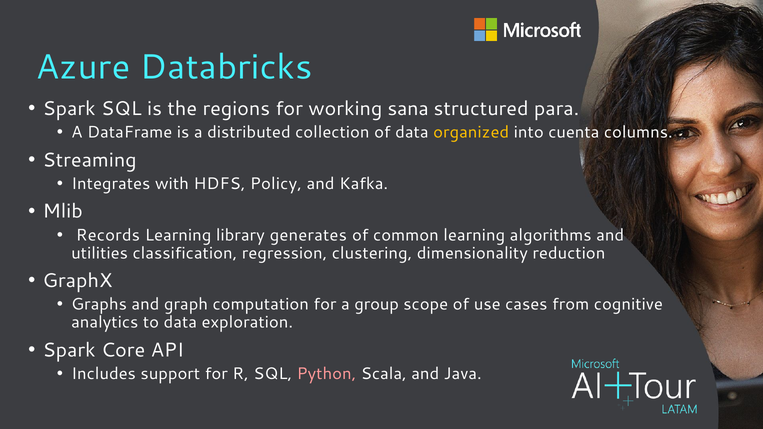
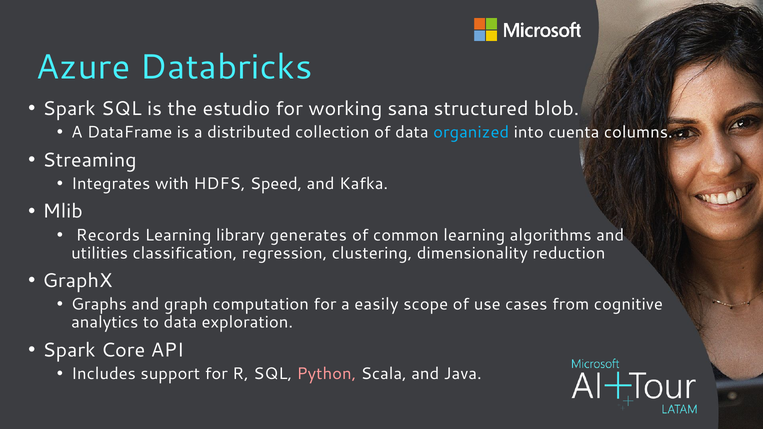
regions: regions -> estudio (236, 109)
para: para -> blob (557, 109)
organized colour: yellow -> light blue (471, 132)
Policy: Policy -> Speed (276, 184)
group: group -> easily (376, 305)
